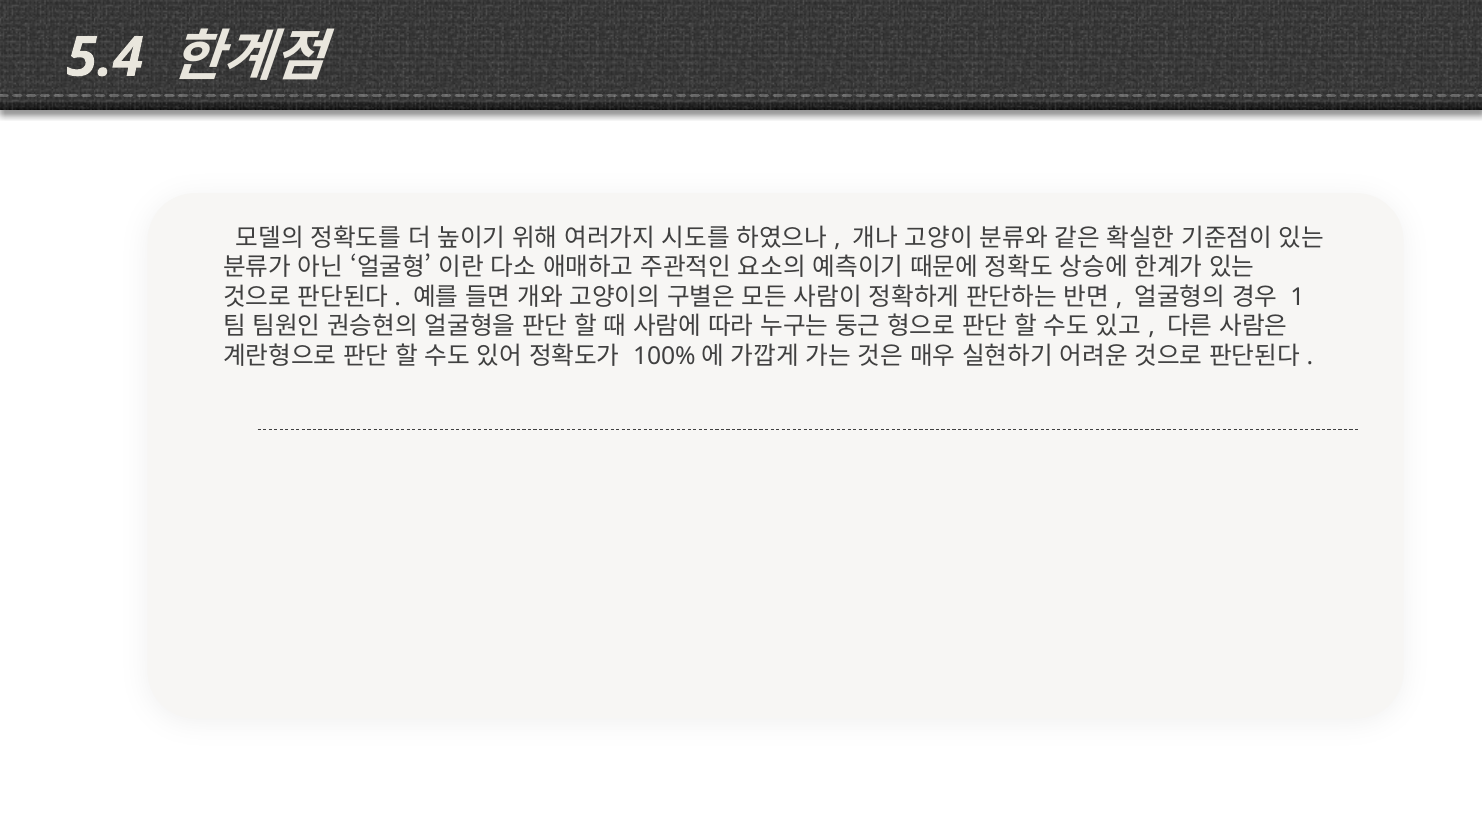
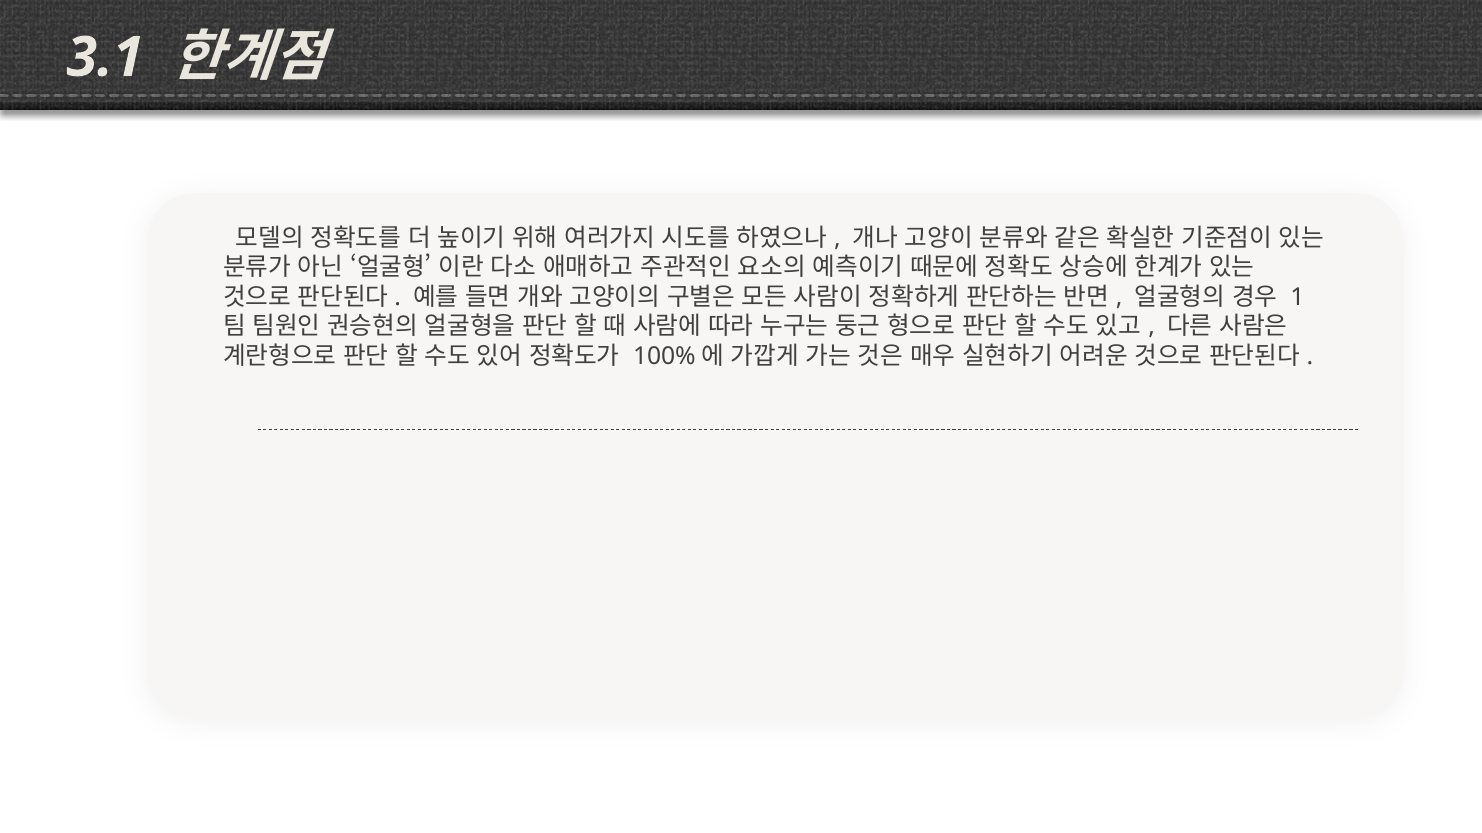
5.4: 5.4 -> 3.1 (105, 57)
